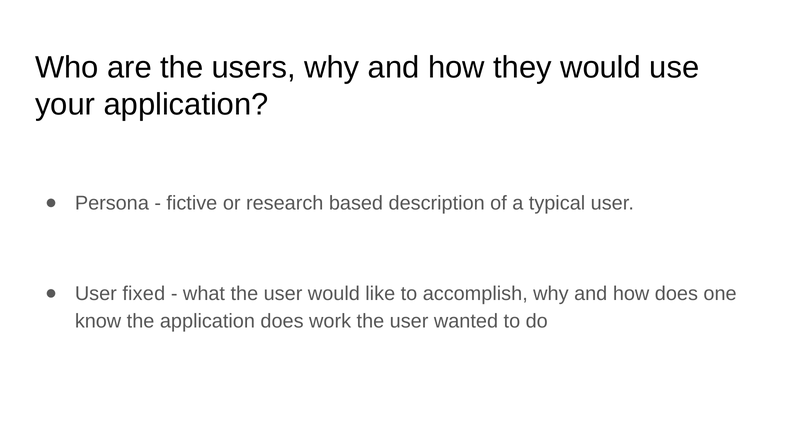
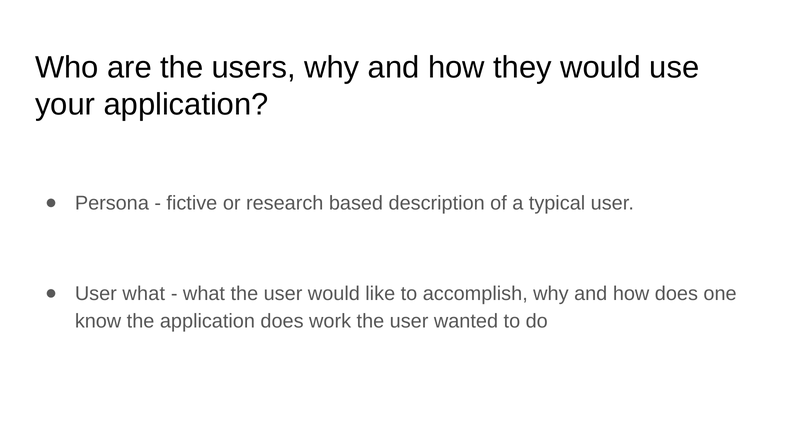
User fixed: fixed -> what (144, 293)
